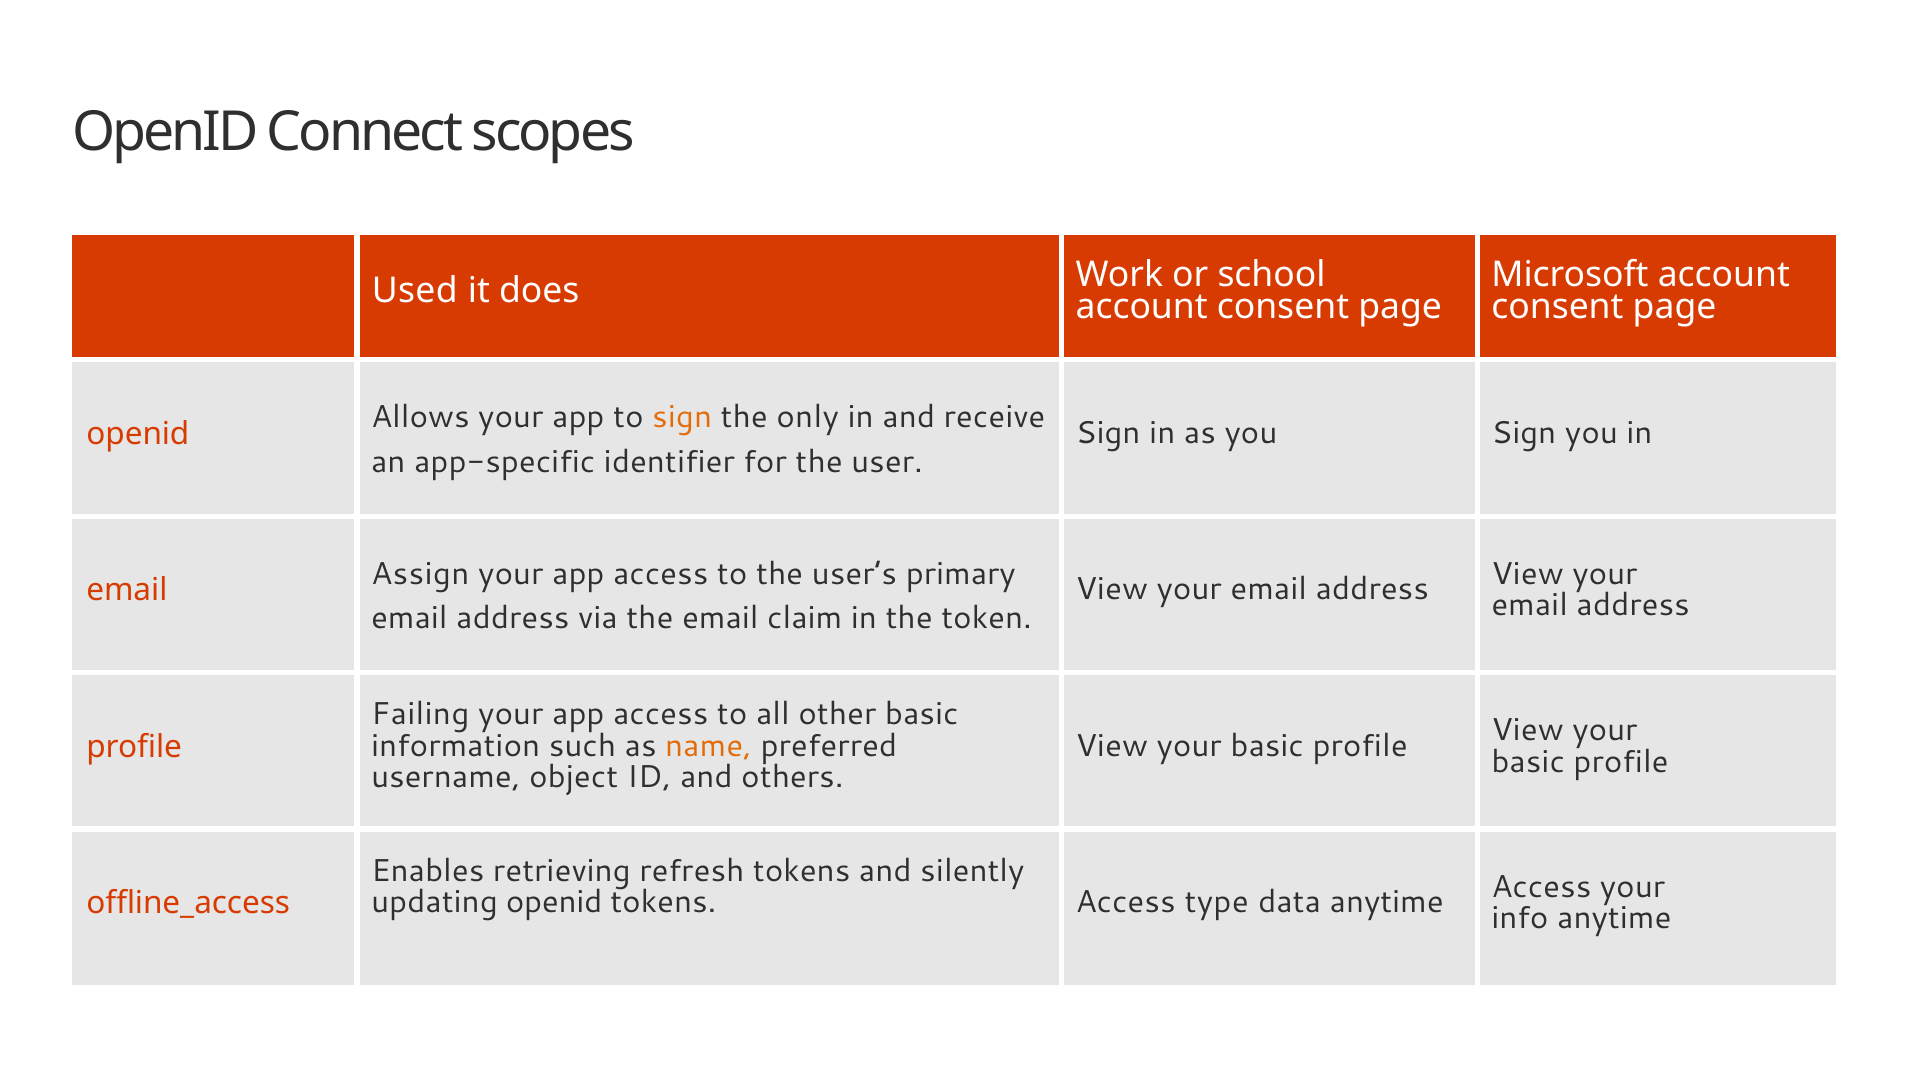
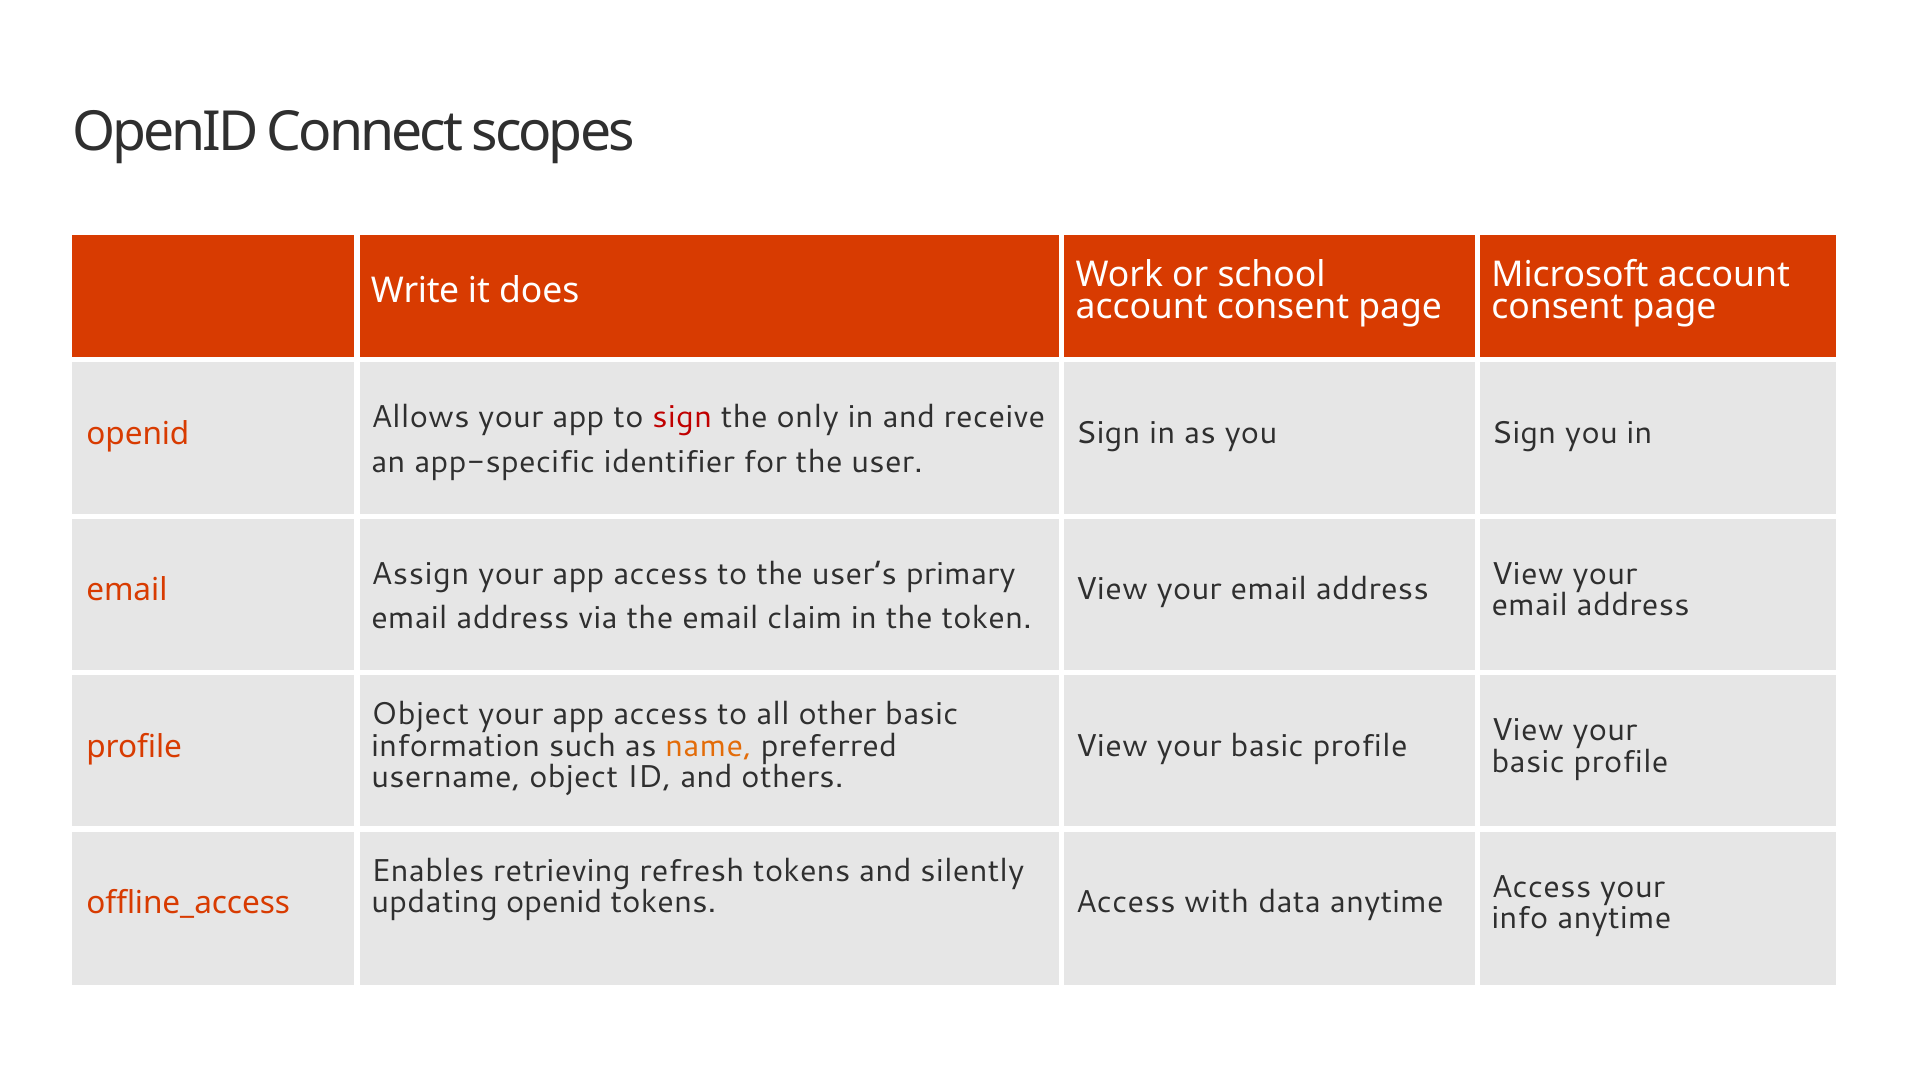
Used: Used -> Write (415, 291)
sign colour: orange -> red (682, 417)
Failing: Failing -> Object (420, 714)
type: type -> with (1217, 902)
